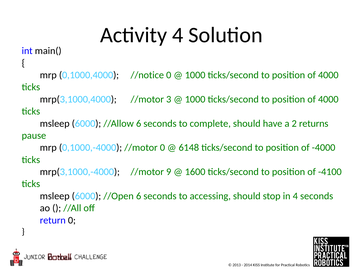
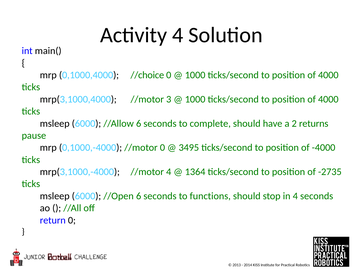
//notice: //notice -> //choice (147, 75)
6148: 6148 -> 3495 (189, 148)
//motor 9: 9 -> 4 (169, 172)
1600: 1600 -> 1364 (195, 172)
-4100: -4100 -> -2735 (330, 172)
accessing: accessing -> functions (210, 196)
